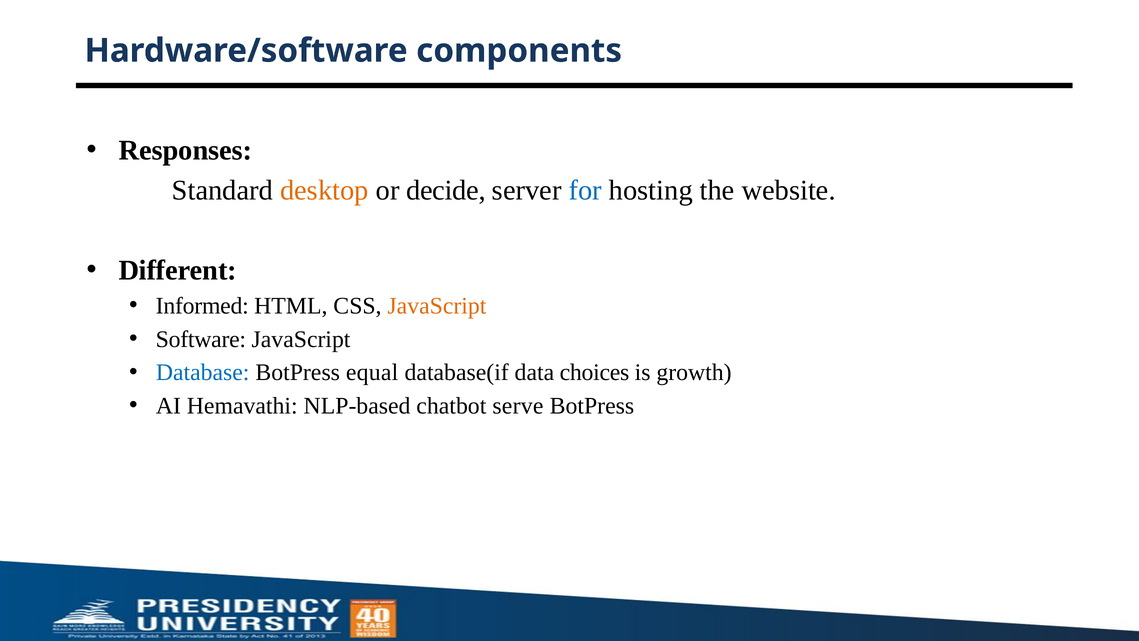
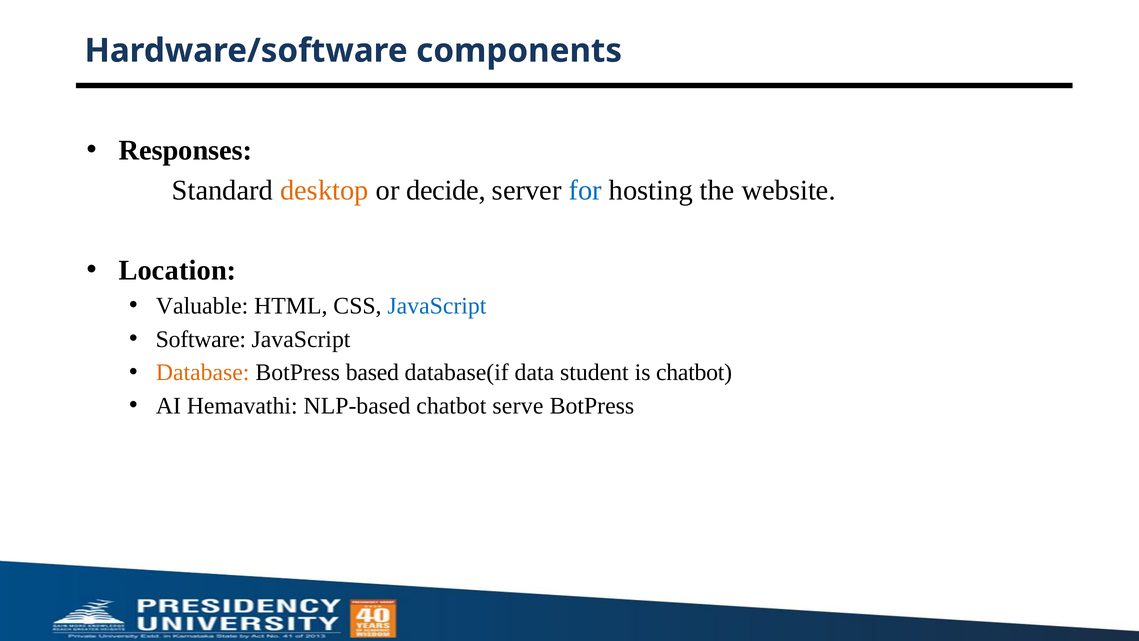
Different: Different -> Location (178, 270)
Informed: Informed -> Valuable (202, 306)
JavaScript colour: orange -> blue (437, 306)
Database colour: blue -> orange (203, 372)
equal: equal -> based (372, 372)
choices: choices -> student (594, 372)
is growth: growth -> chatbot (694, 372)
